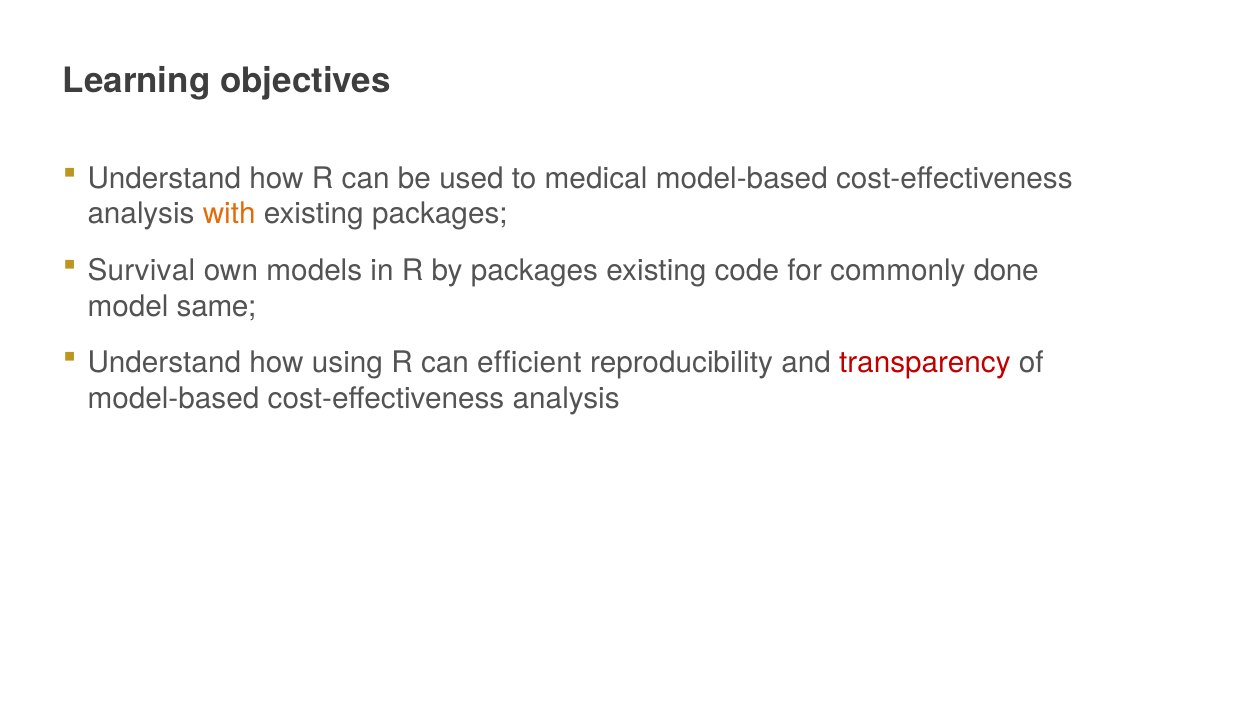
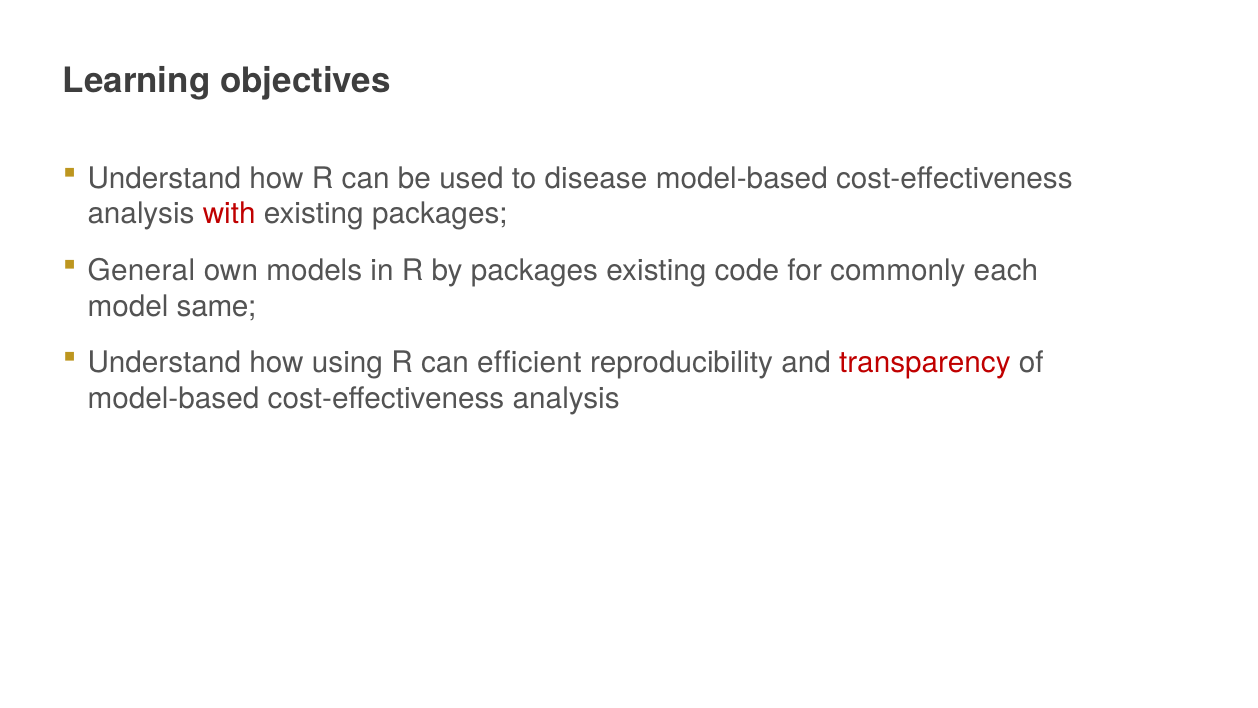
medical: medical -> disease (596, 178)
with colour: orange -> red (229, 214)
Survival: Survival -> General (141, 271)
done: done -> each (1006, 271)
